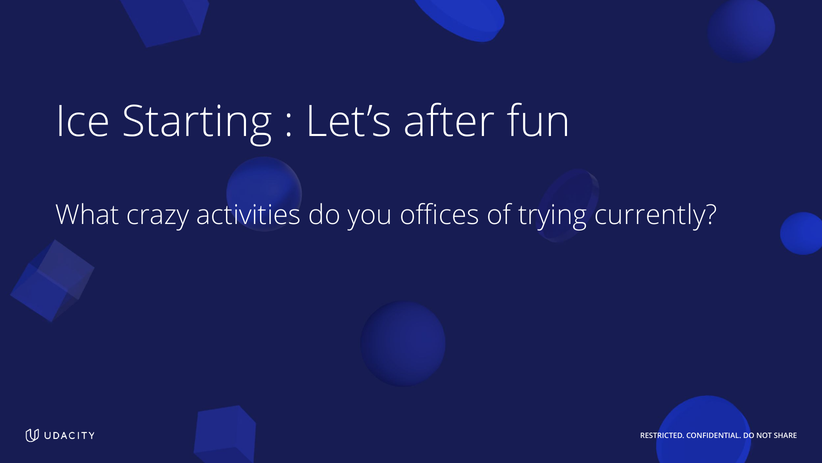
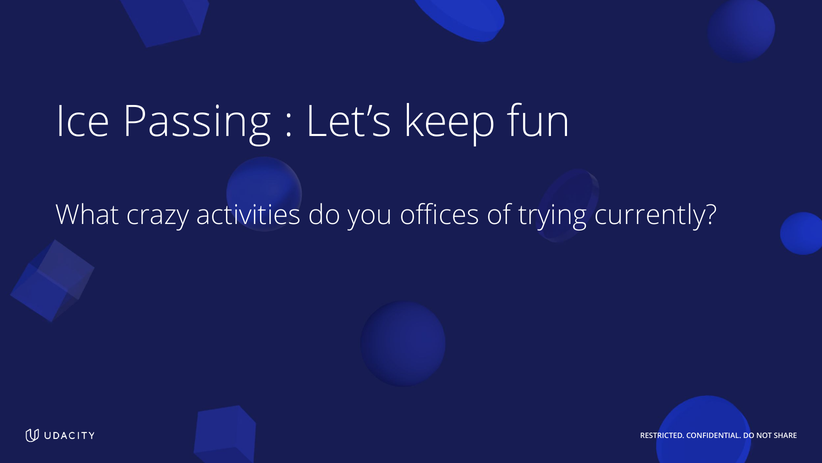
Starting: Starting -> Passing (197, 122)
after: after -> keep (450, 122)
